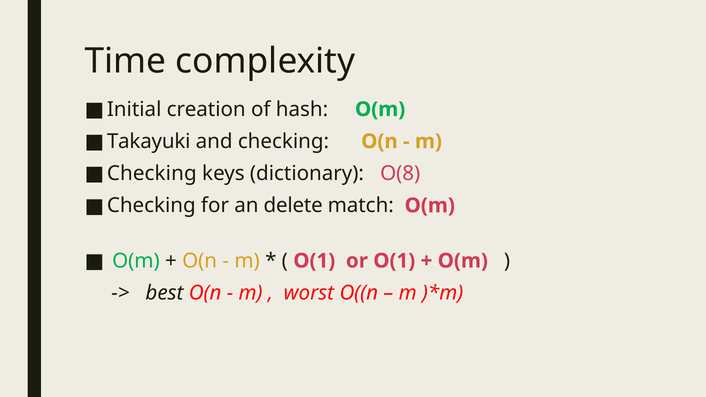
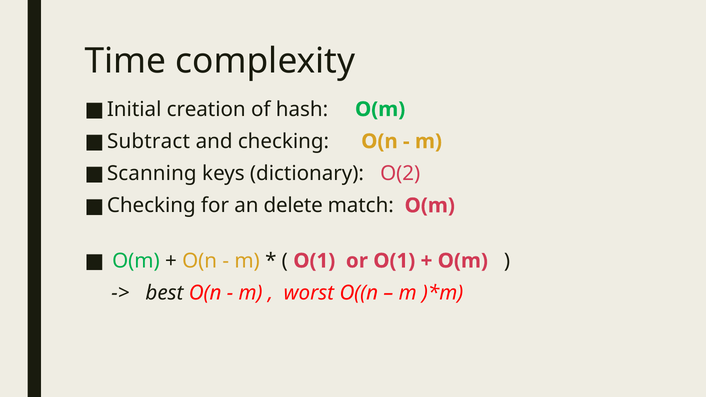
Takayuki: Takayuki -> Subtract (149, 141)
Checking: Checking -> Scanning (152, 173)
O(8: O(8 -> O(2 (400, 173)
